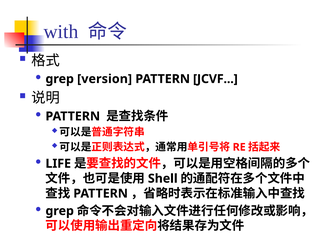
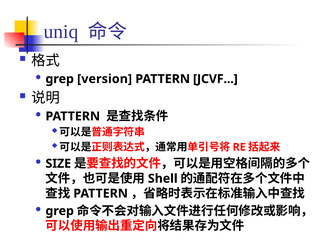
with: with -> uniq (61, 32)
LIFE: LIFE -> SIZE (58, 164)
